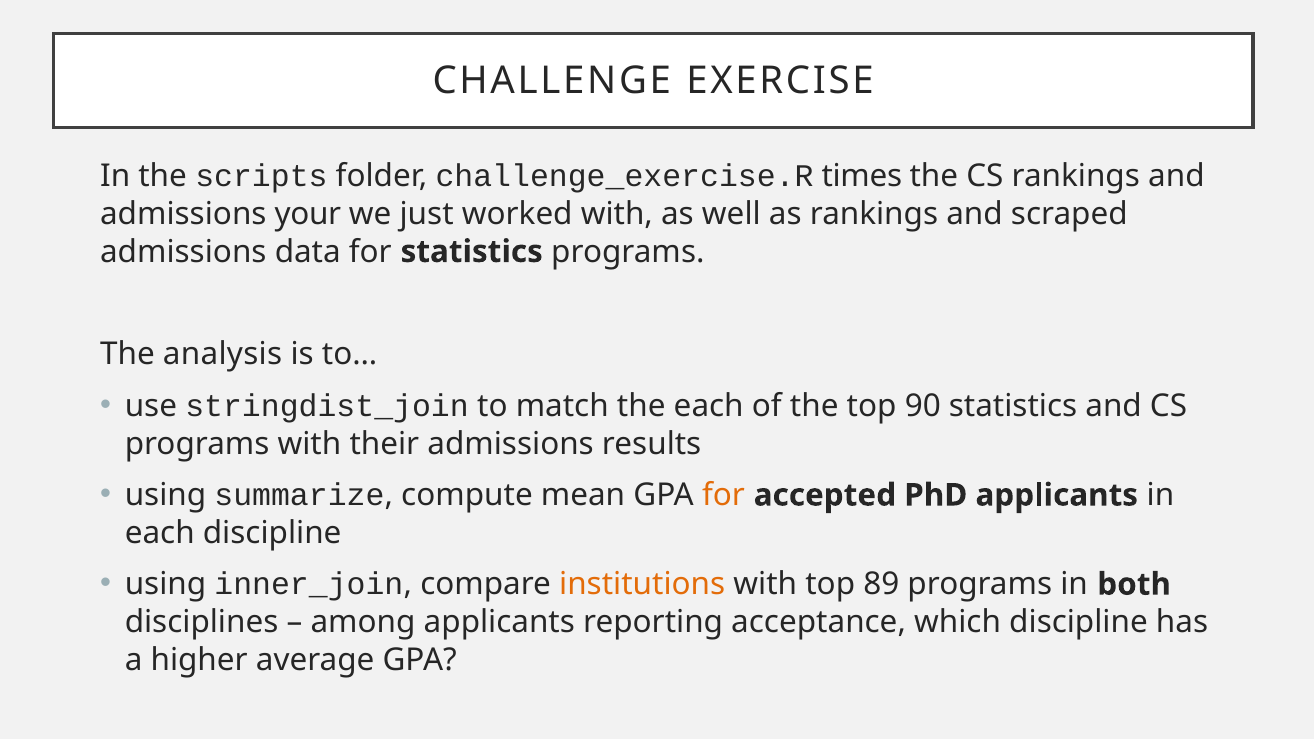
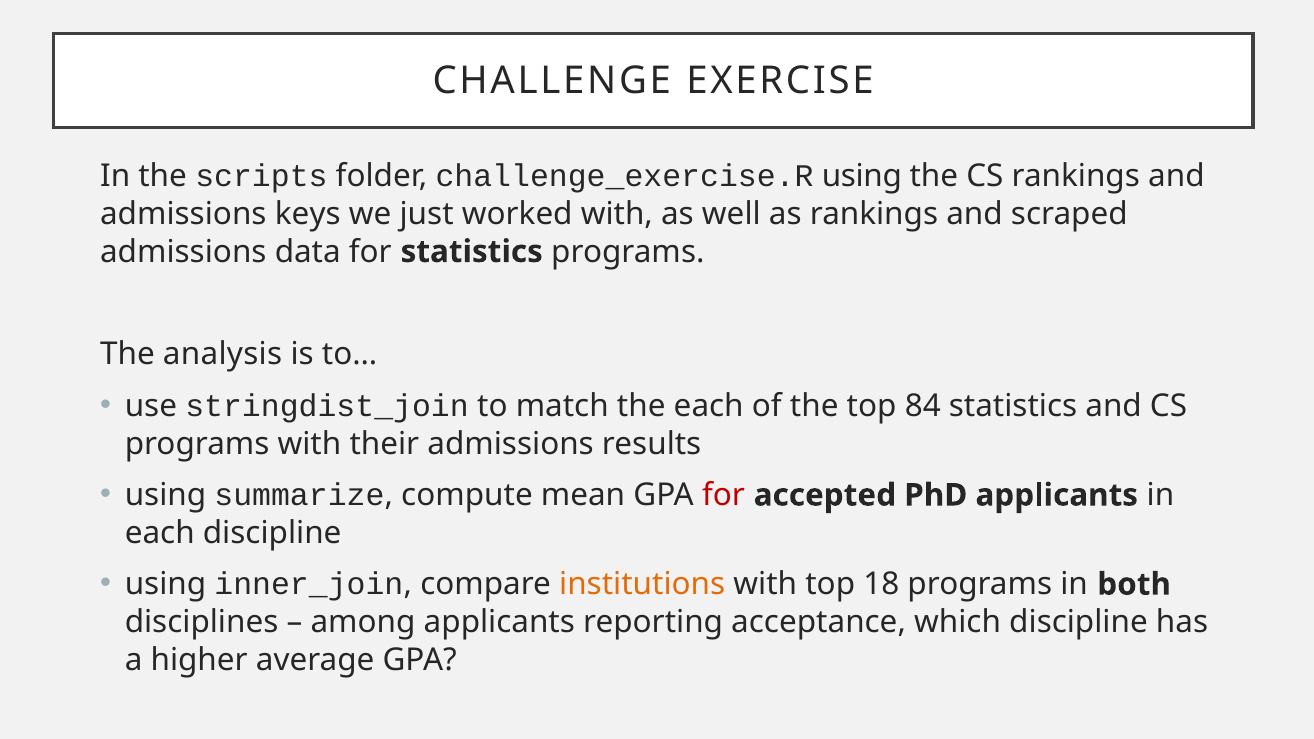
challenge_exercise.R times: times -> using (862, 176)
your: your -> keys (308, 214)
90: 90 -> 84 (923, 406)
for colour: orange -> red (724, 495)
89: 89 -> 18 (881, 584)
